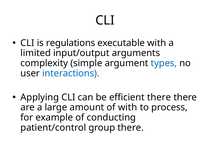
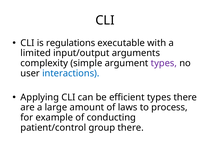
types colour: blue -> purple (164, 63)
efficient there: there -> types (159, 97)
of with: with -> laws (128, 107)
